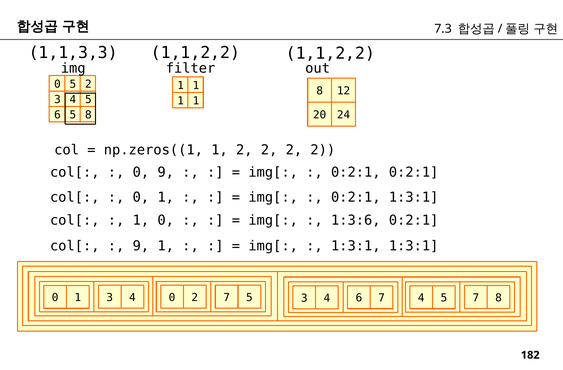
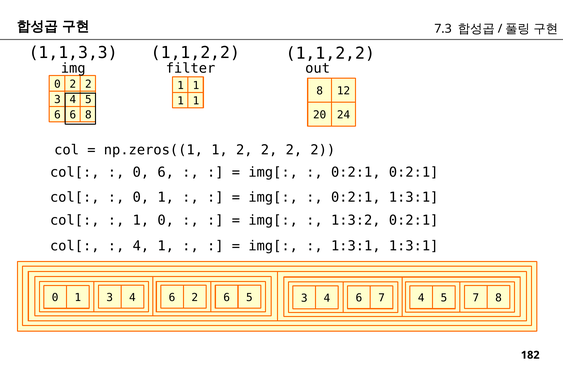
0 5: 5 -> 2 (73, 84)
6 5: 5 -> 6 (73, 115)
0 9: 9 -> 6 (166, 172)
1:3:6: 1:3:6 -> 1:3:2 (356, 220)
9: 9 -> 4 (141, 246)
1 3 4 0: 0 -> 6 (172, 297)
2 7: 7 -> 6 (227, 297)
